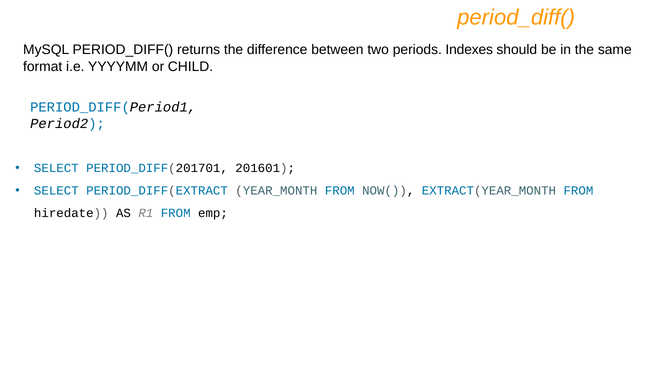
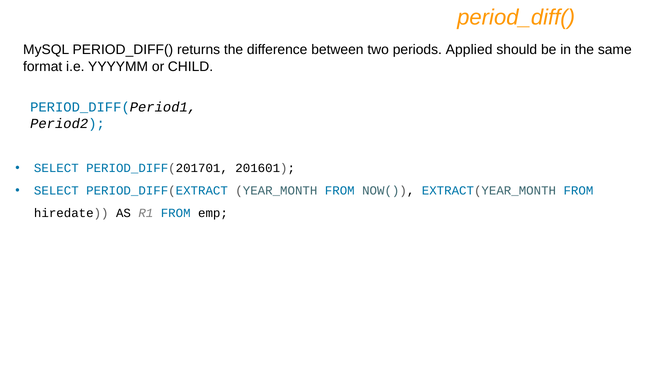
Indexes: Indexes -> Applied (469, 50)
